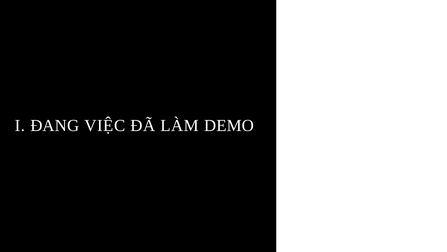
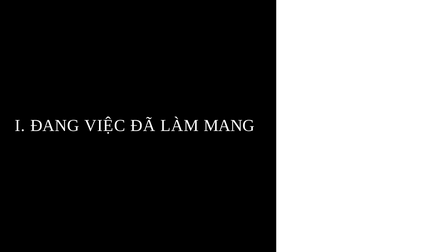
DEMO: DEMO -> MANG (229, 125)
